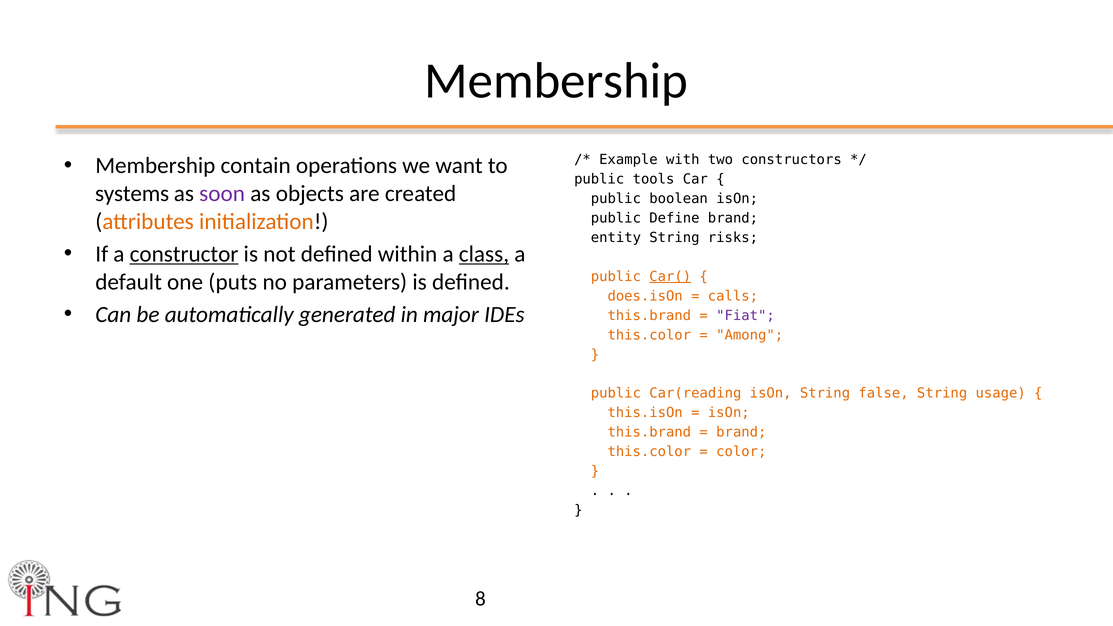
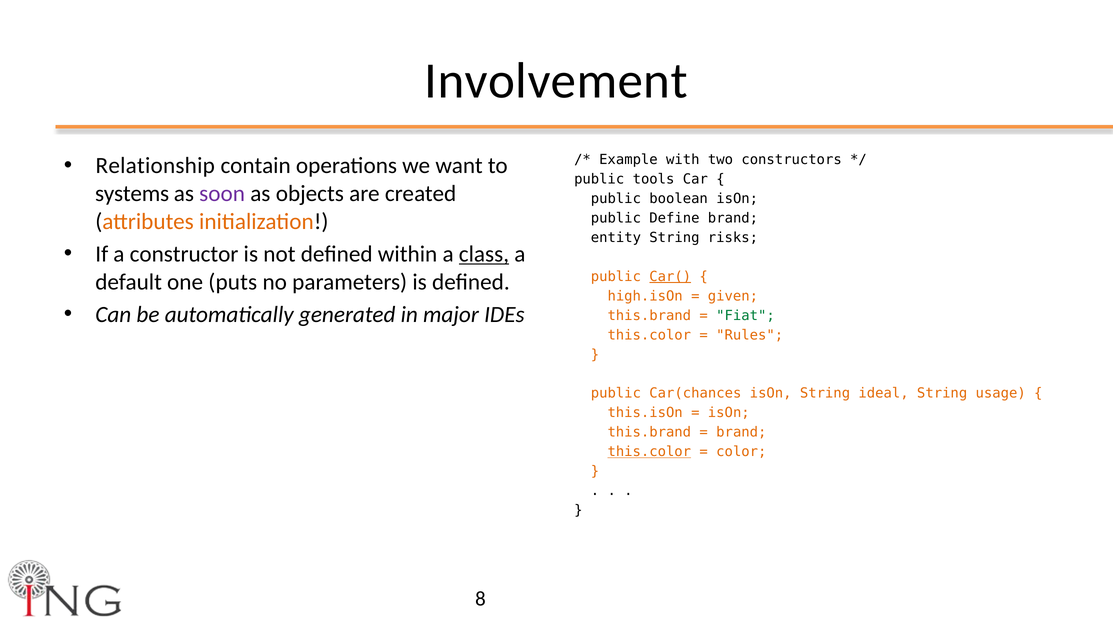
Membership: Membership -> Involvement (556, 81)
Membership: Membership -> Relationship (155, 166)
constructor underline: present -> none (184, 254)
does.isOn: does.isOn -> high.isOn (645, 296)
calls: calls -> given (733, 296)
Fiat colour: purple -> green (745, 315)
Among: Among -> Rules (750, 335)
Car(reading: Car(reading -> Car(chances (695, 393)
false: false -> ideal (884, 393)
this.color underline: none -> present (649, 452)
